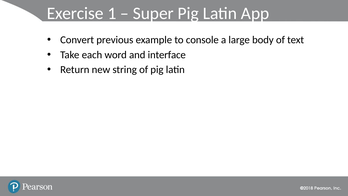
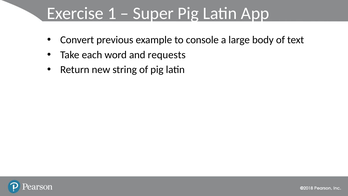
interface: interface -> requests (167, 55)
